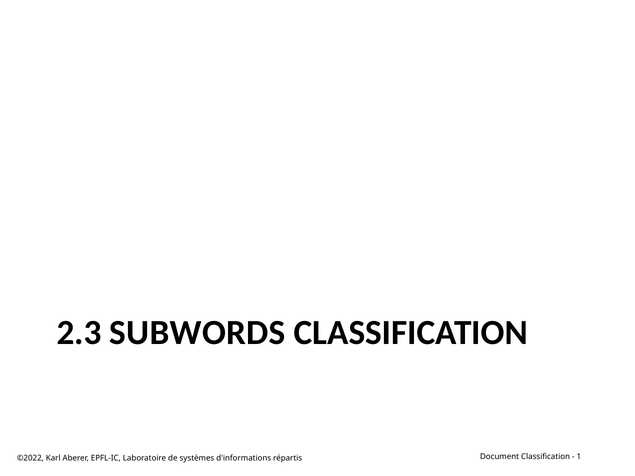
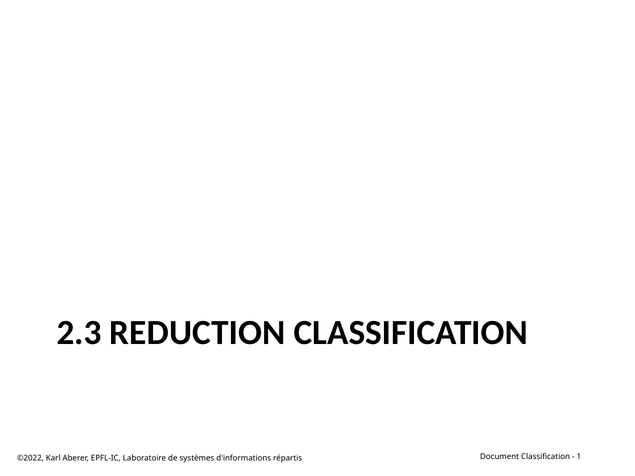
SUBWORDS: SUBWORDS -> REDUCTION (198, 333)
